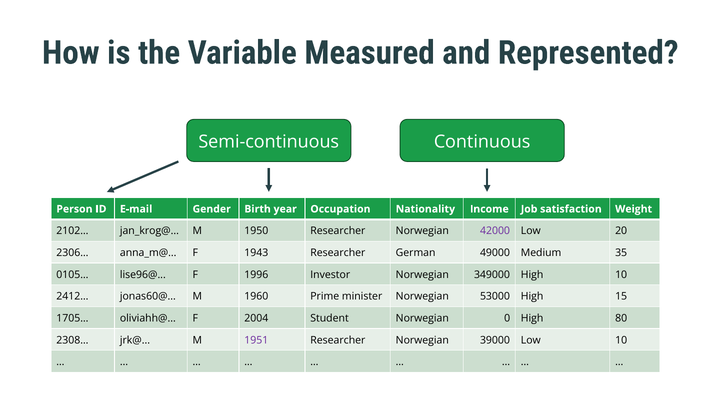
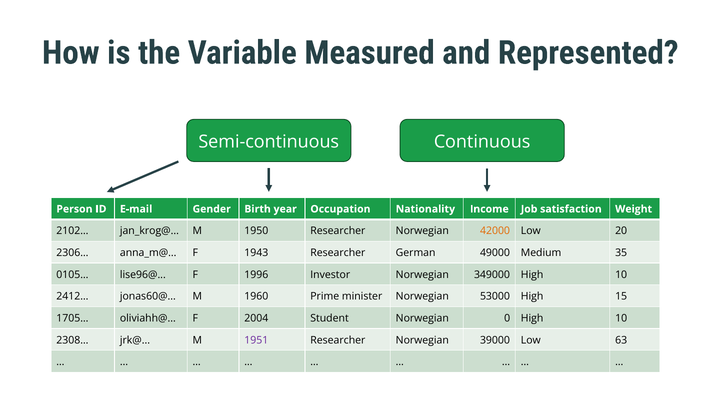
42000 colour: purple -> orange (495, 231)
0 High 80: 80 -> 10 (621, 319)
Low 10: 10 -> 63 (621, 340)
